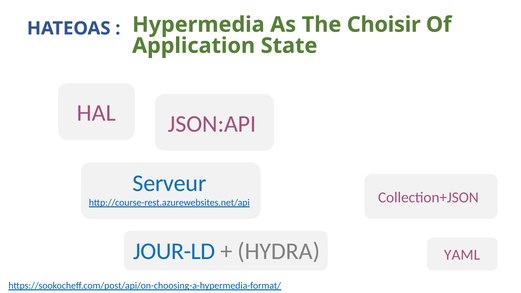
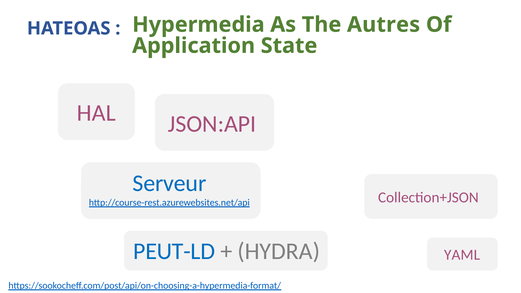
Choisir: Choisir -> Autres (384, 25)
JOUR-LD: JOUR-LD -> PEUT-LD (174, 251)
